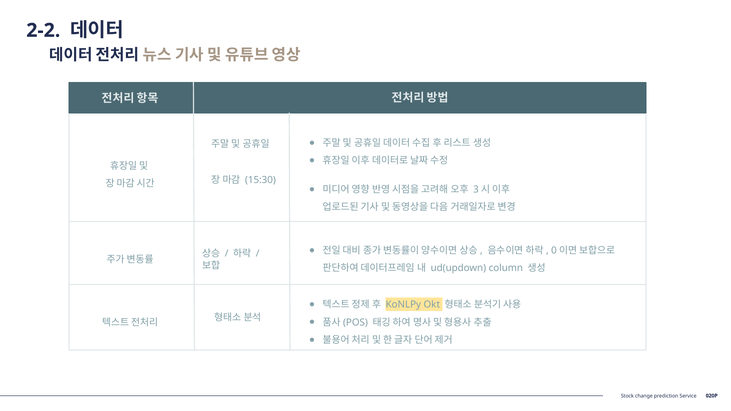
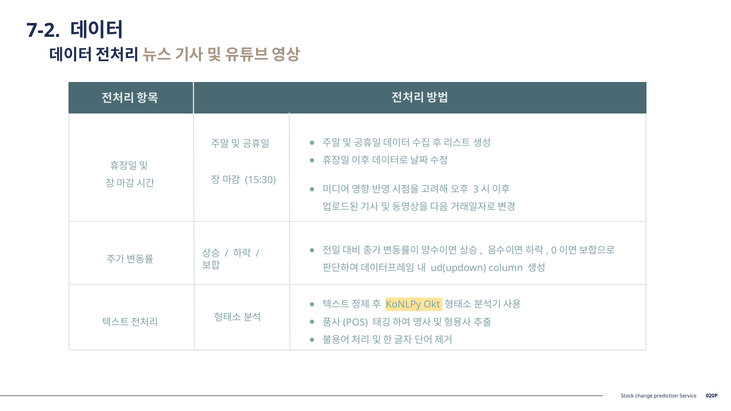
2-2: 2-2 -> 7-2 (43, 30)
